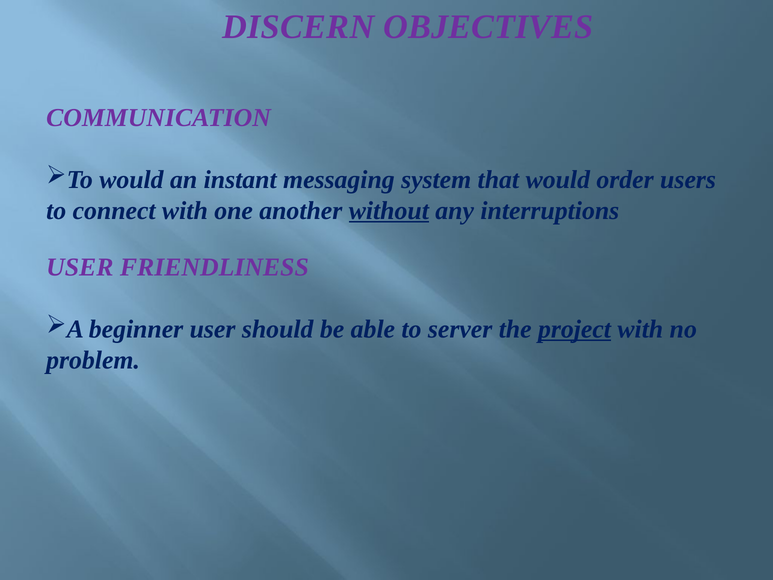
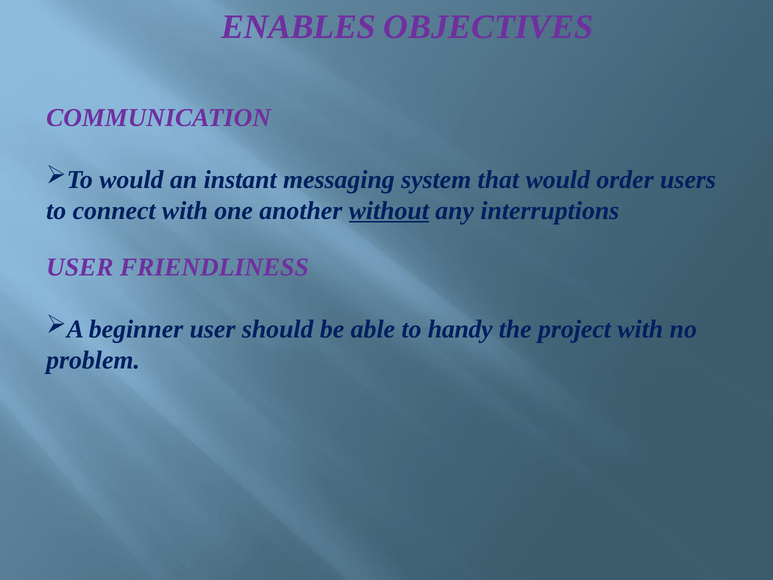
DISCERN: DISCERN -> ENABLES (299, 27)
server: server -> handy (460, 329)
project underline: present -> none (574, 329)
